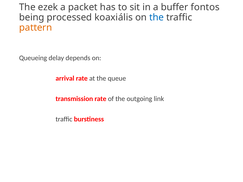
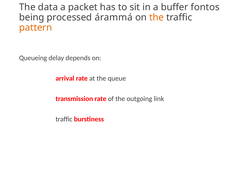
ezek: ezek -> data (48, 7)
koaxiális: koaxiális -> árammá (114, 17)
the colour: blue -> orange (157, 17)
